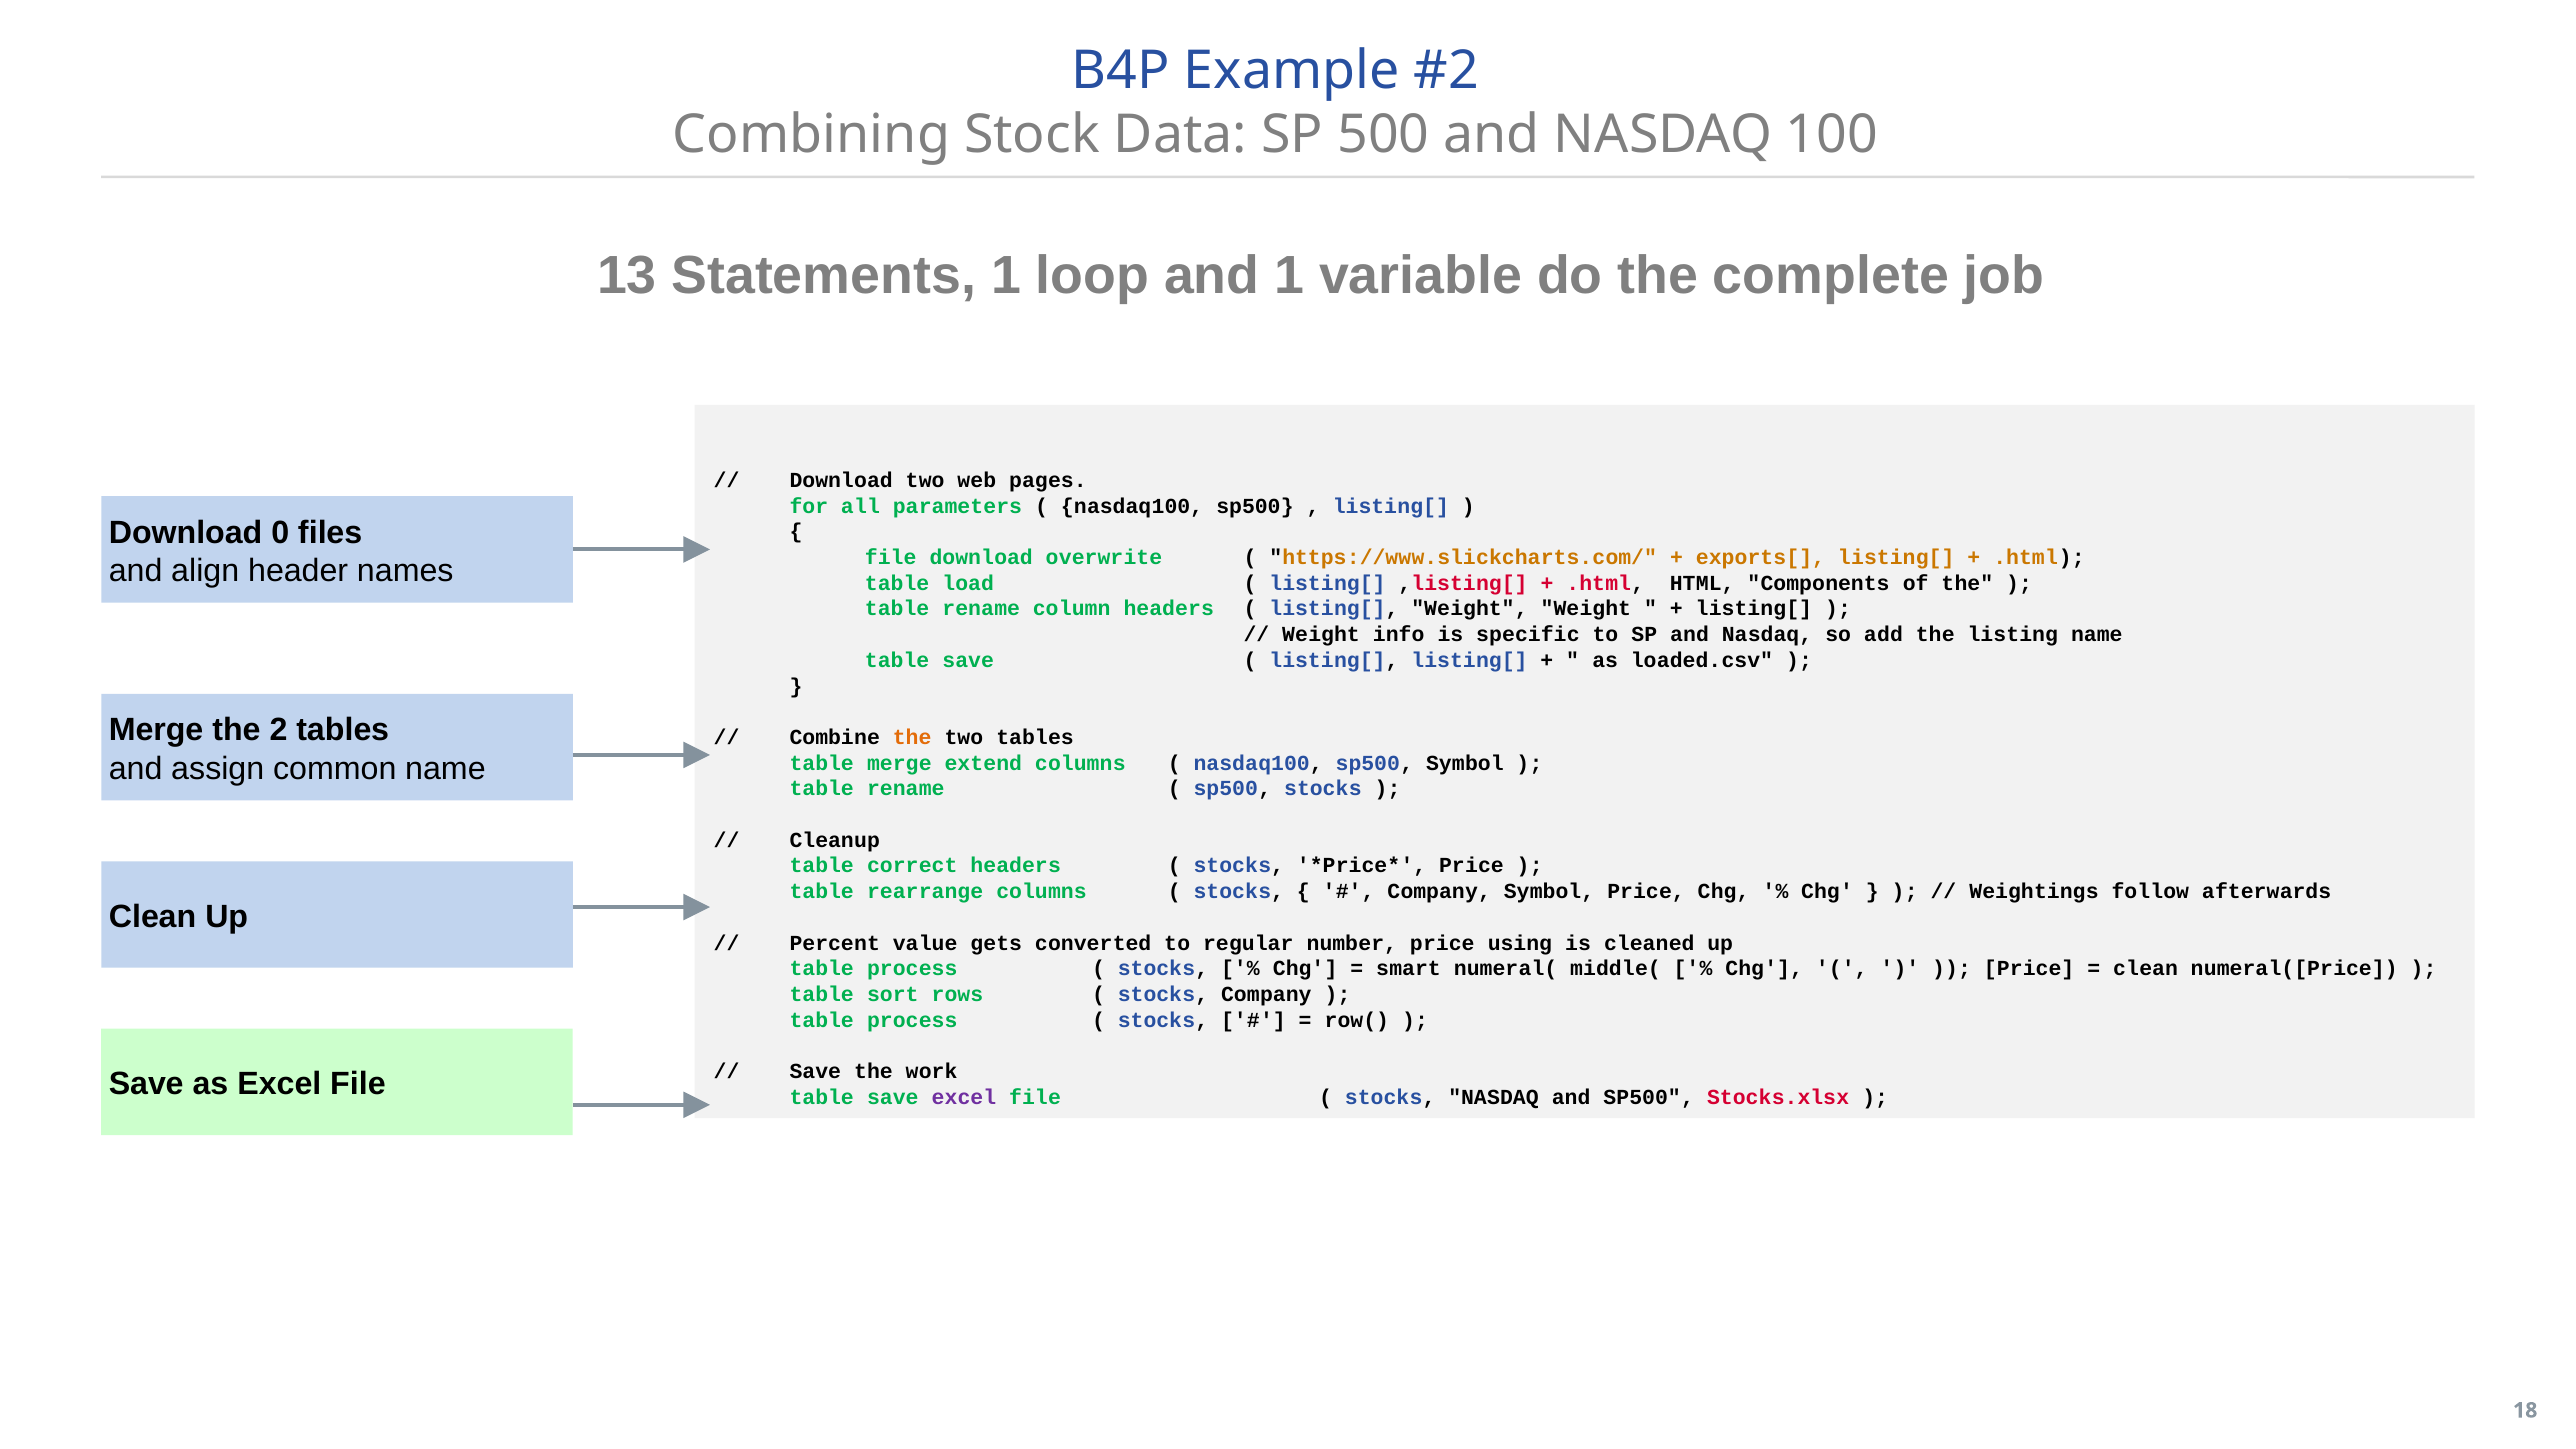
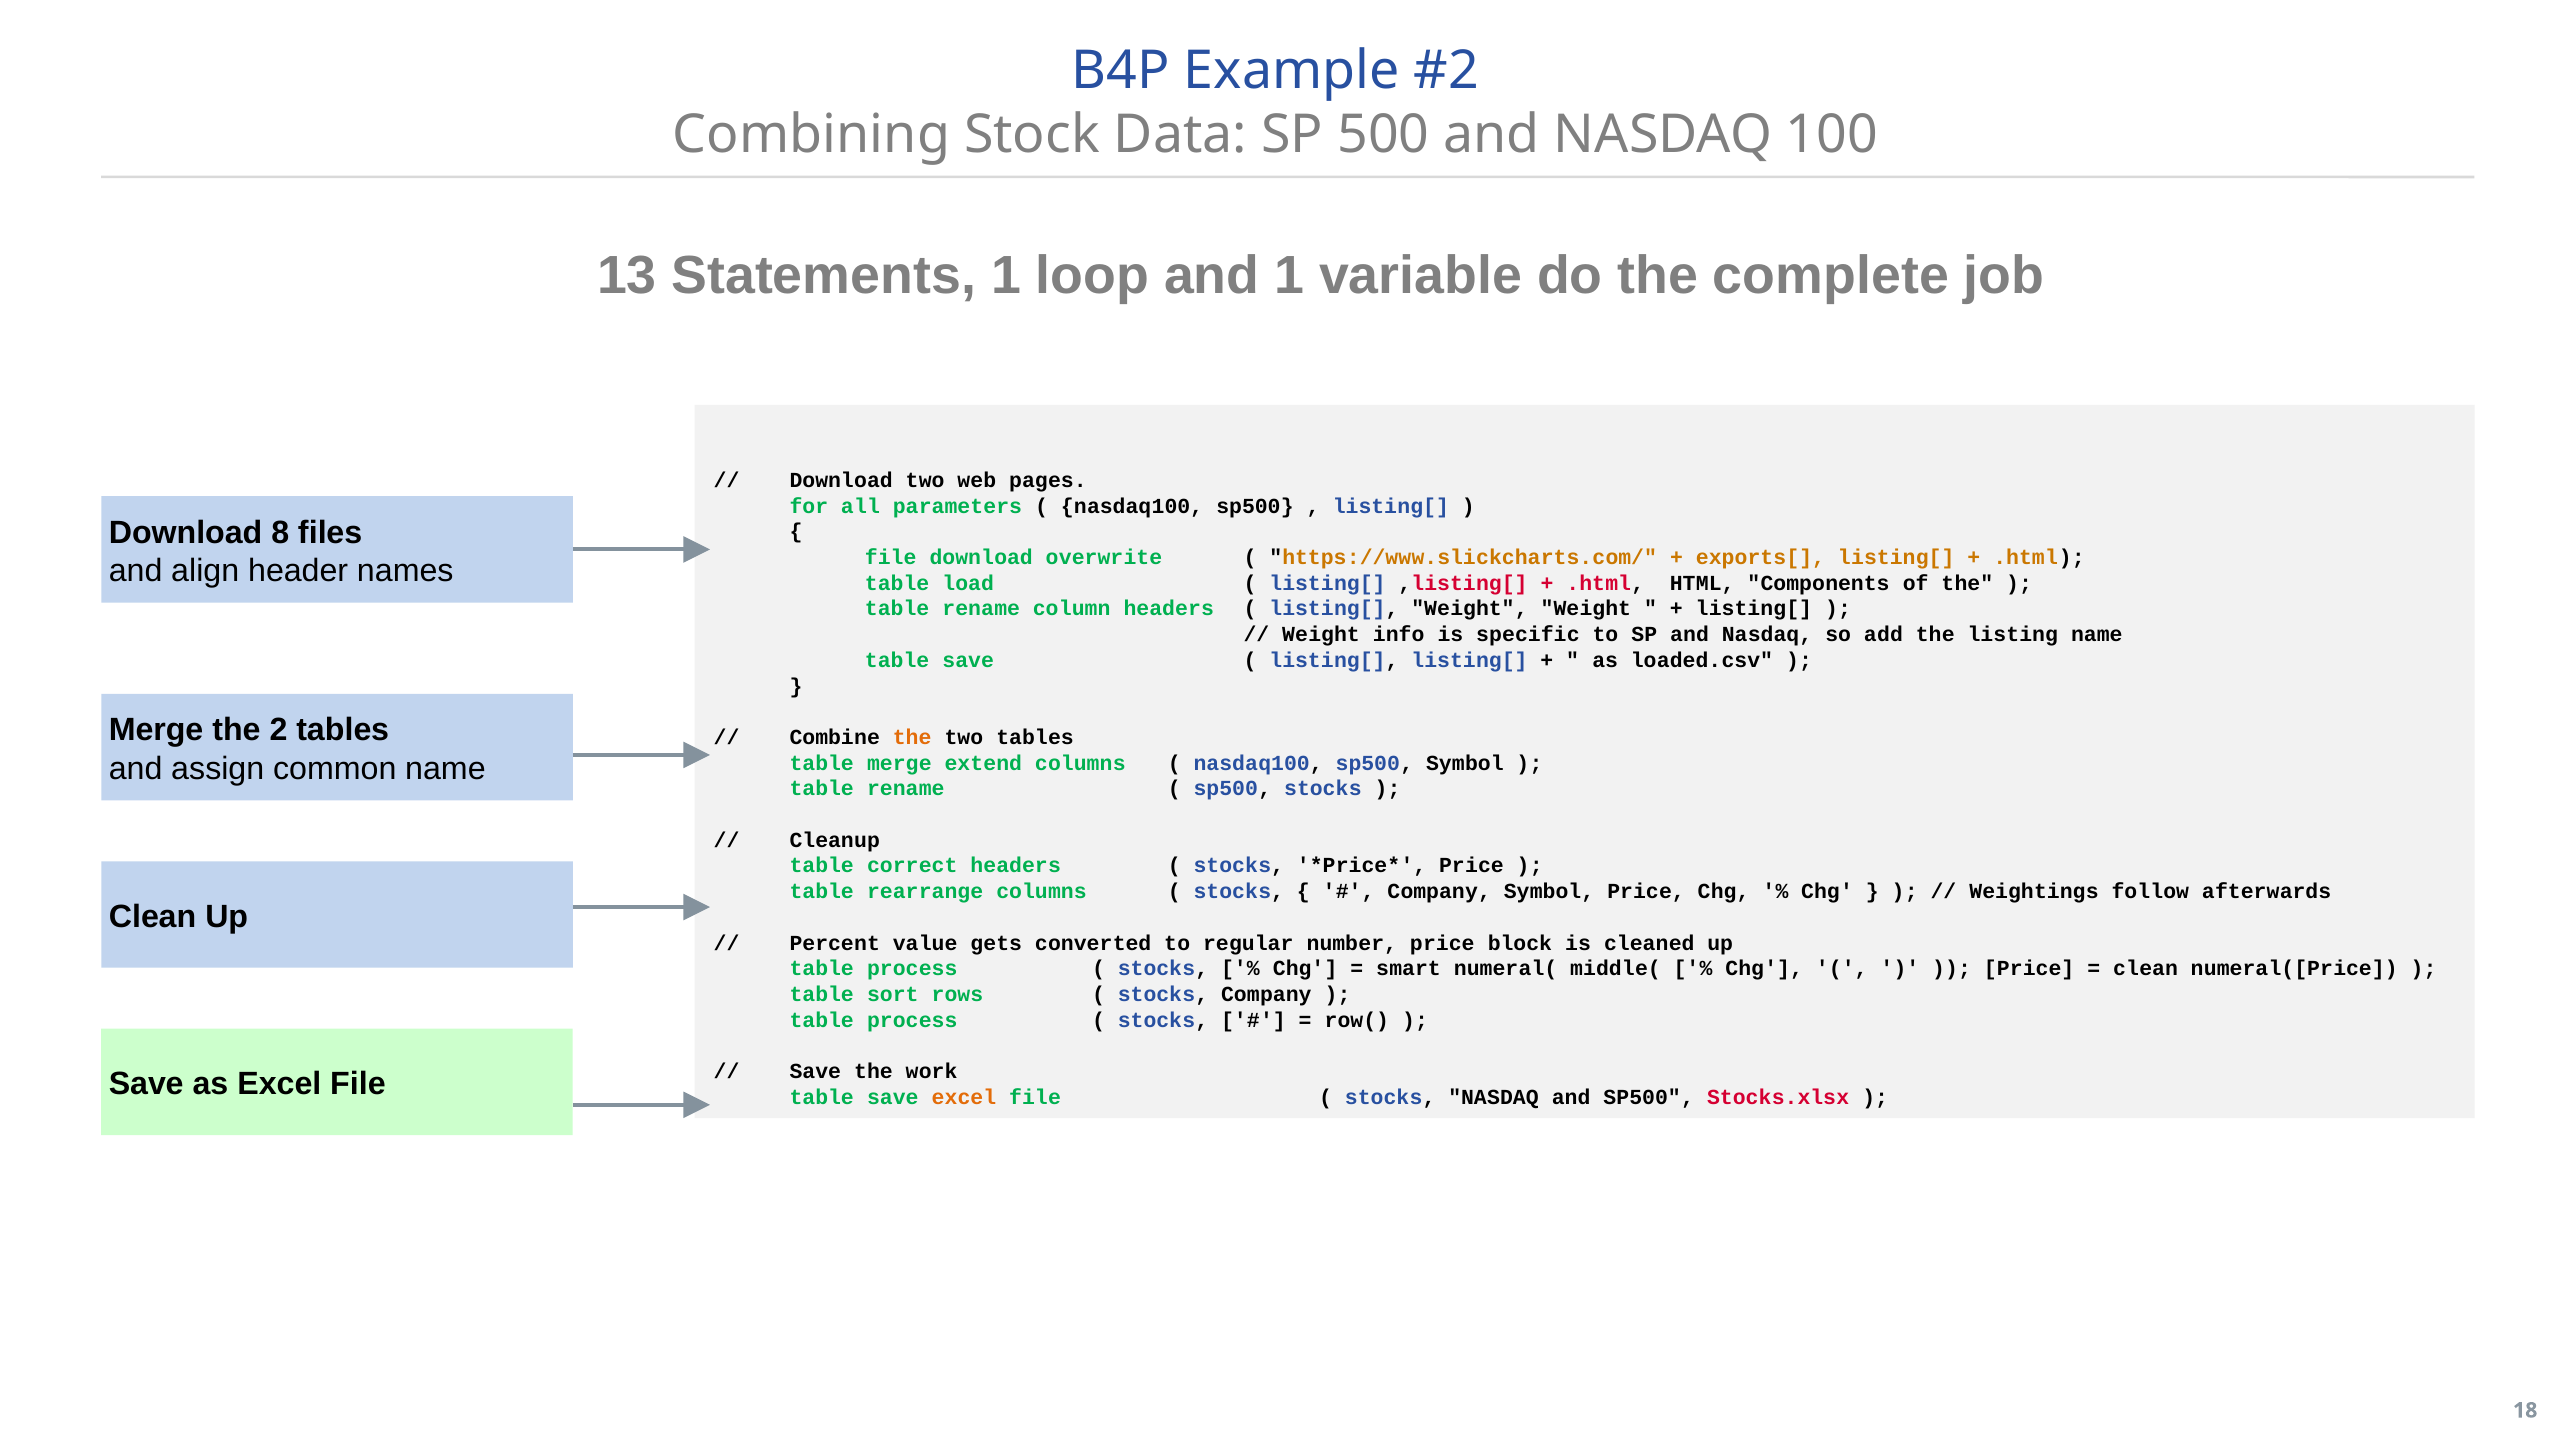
0: 0 -> 8 (280, 532)
using: using -> block (1520, 943)
excel colour: purple -> orange (964, 1097)
